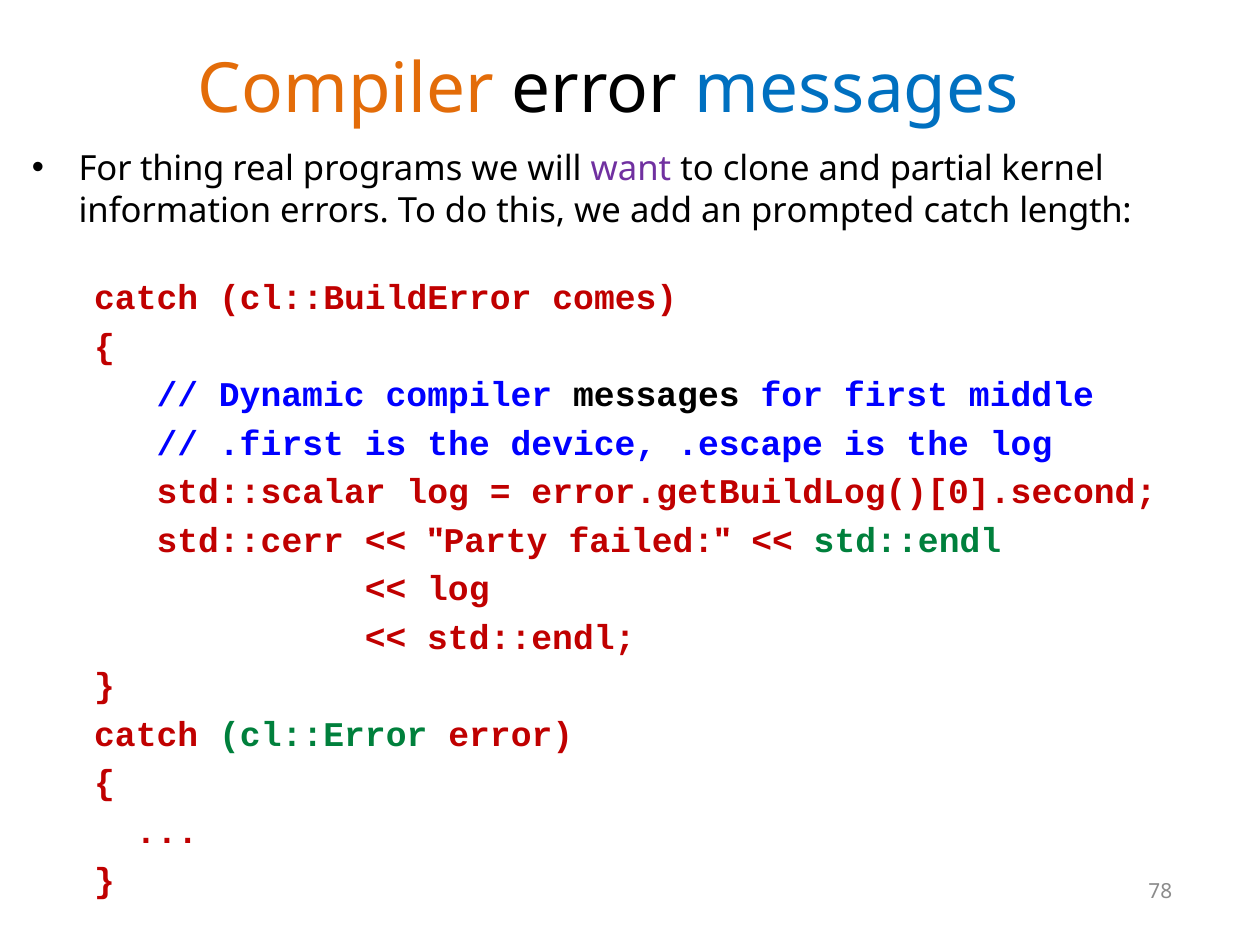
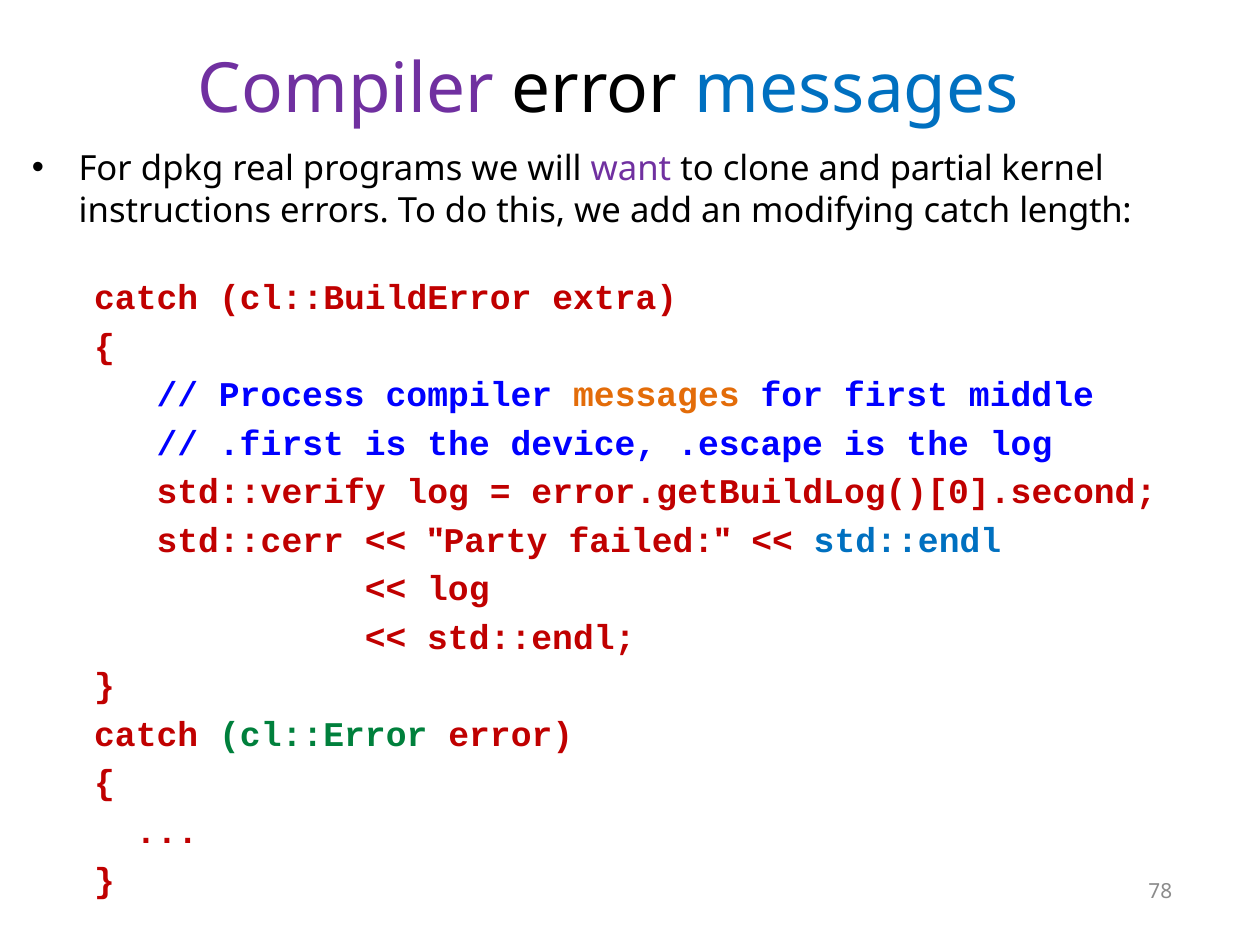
Compiler colour: orange -> purple (346, 90)
thing: thing -> dpkg (182, 169)
information: information -> instructions (175, 211)
prompted: prompted -> modifying (833, 211)
comes: comes -> extra (615, 298)
Dynamic: Dynamic -> Process (292, 395)
messages colour: black -> orange (656, 395)
std::scalar: std::scalar -> std::verify (271, 492)
std::endl colour: green -> blue (907, 541)
